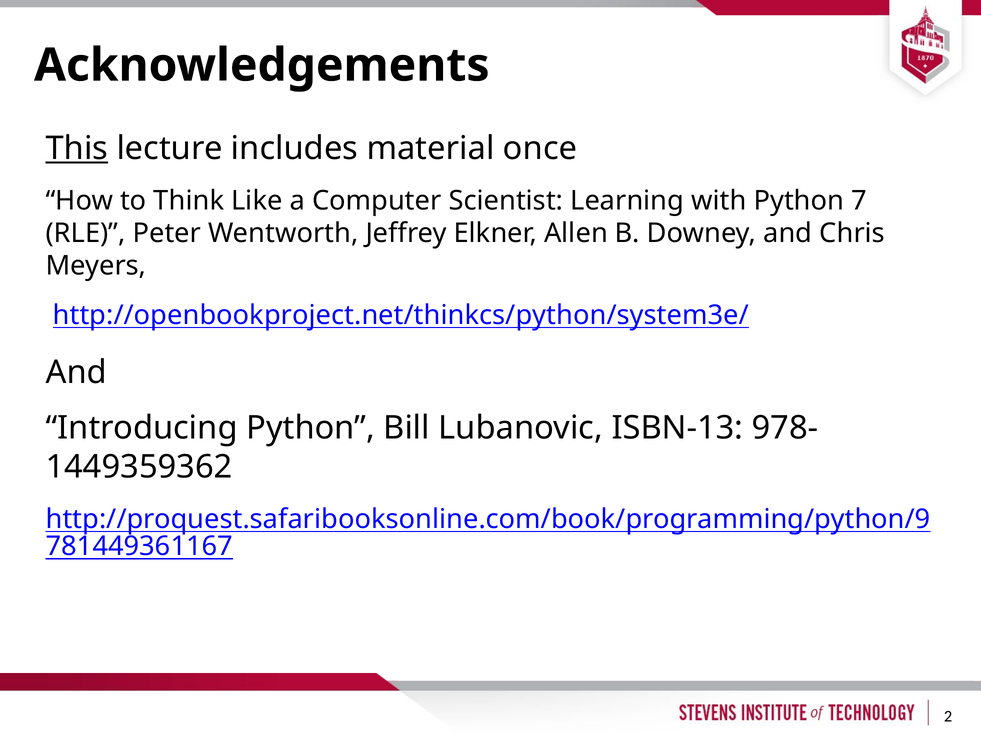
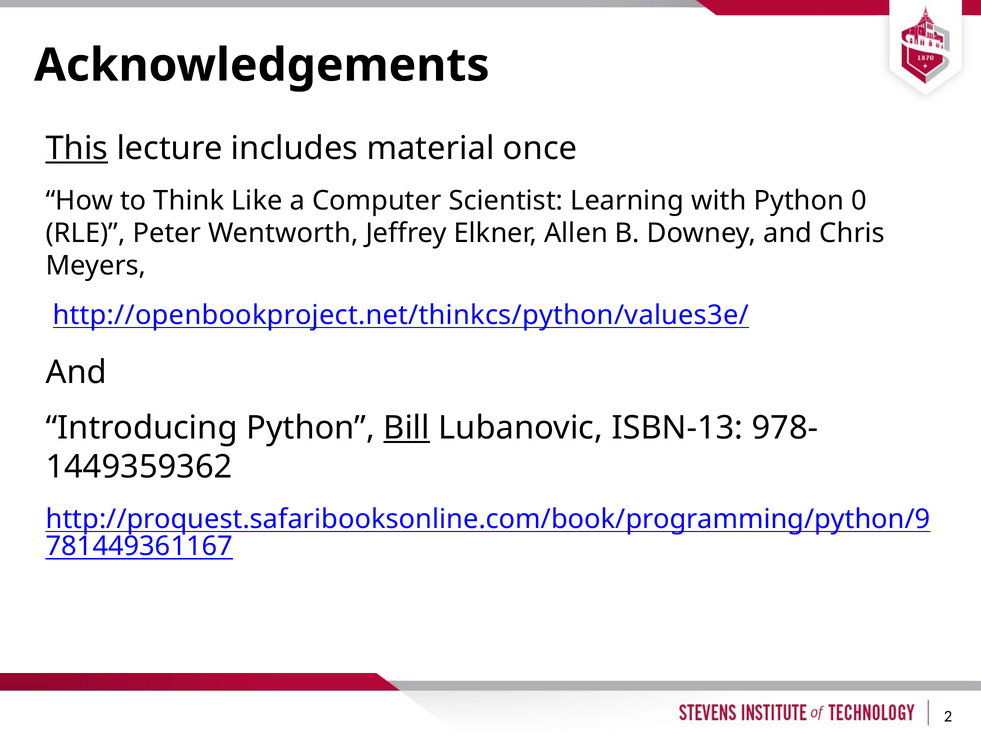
7: 7 -> 0 (859, 200)
http://openbookproject.net/thinkcs/python/system3e/: http://openbookproject.net/thinkcs/python/system3e/ -> http://openbookproject.net/thinkcs/python/values3e/ (401, 315)
Bill underline: none -> present (407, 428)
